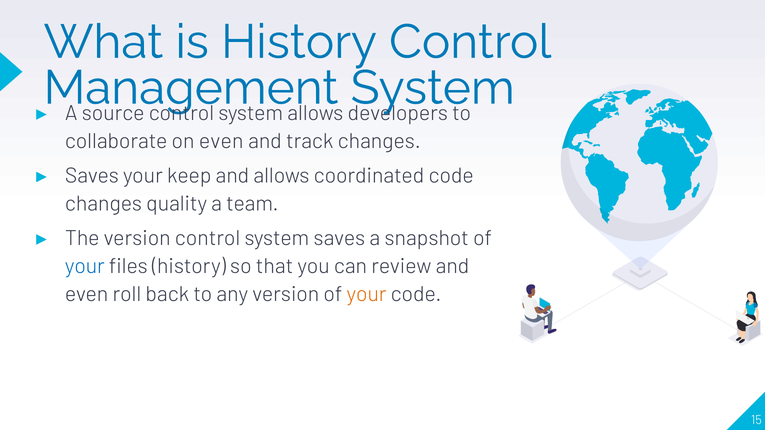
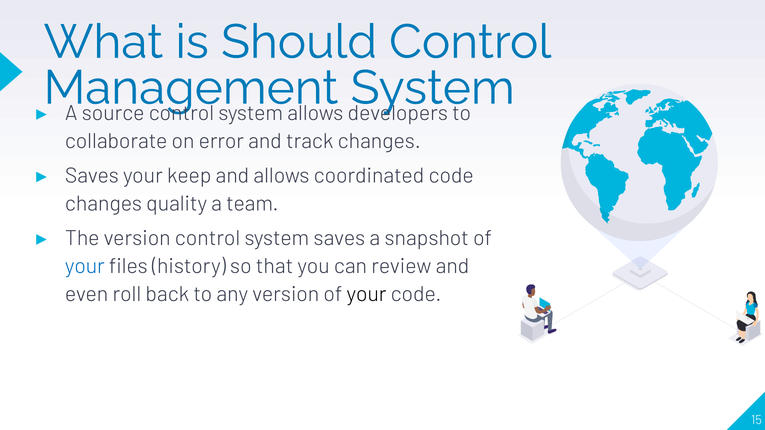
is History: History -> Should (299, 42)
on even: even -> error (221, 142)
your colour: orange -> black (367, 295)
